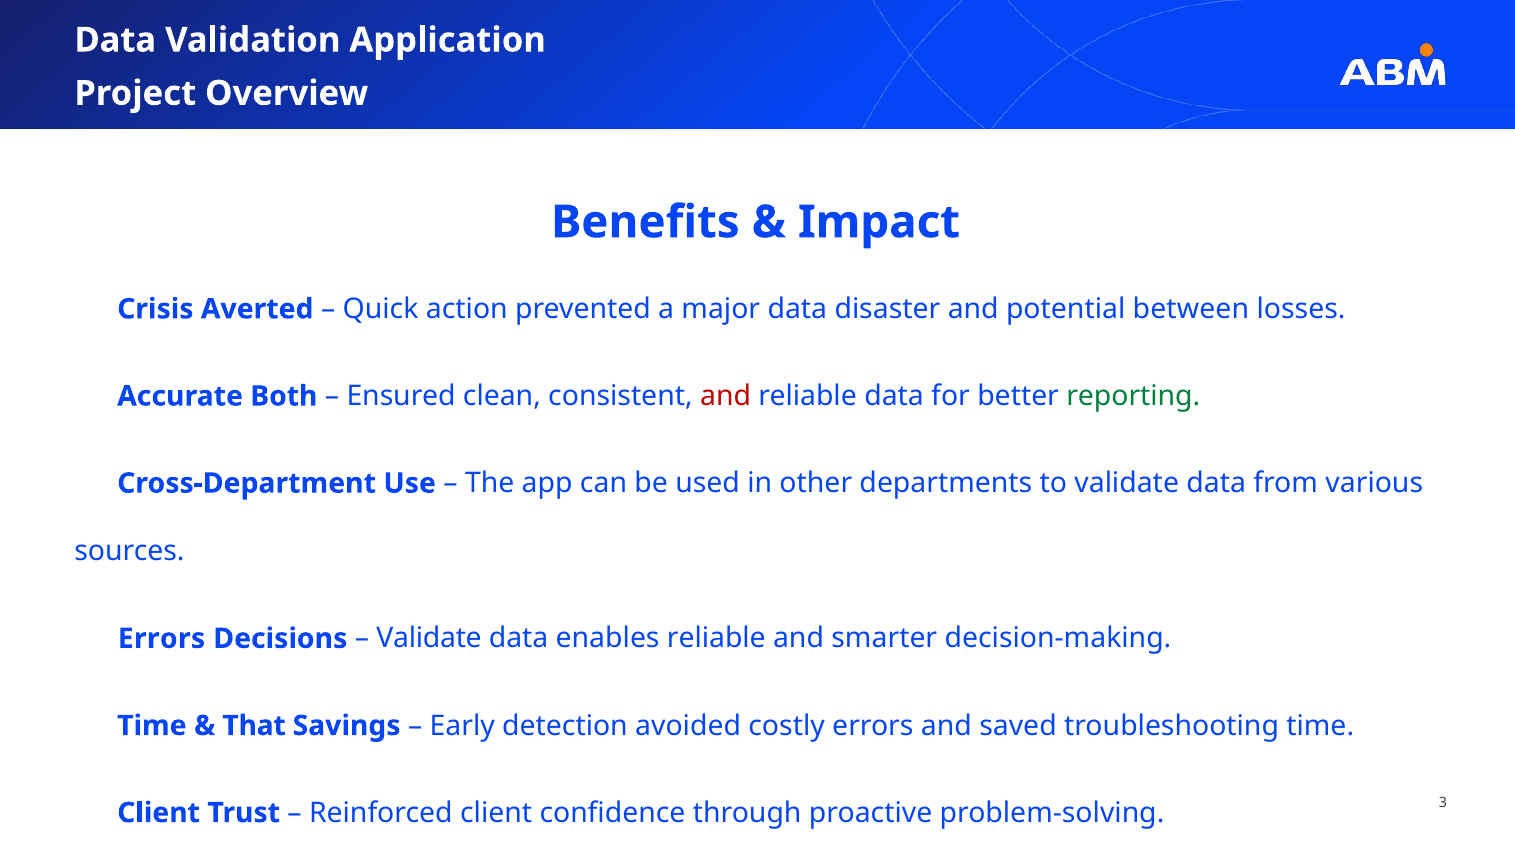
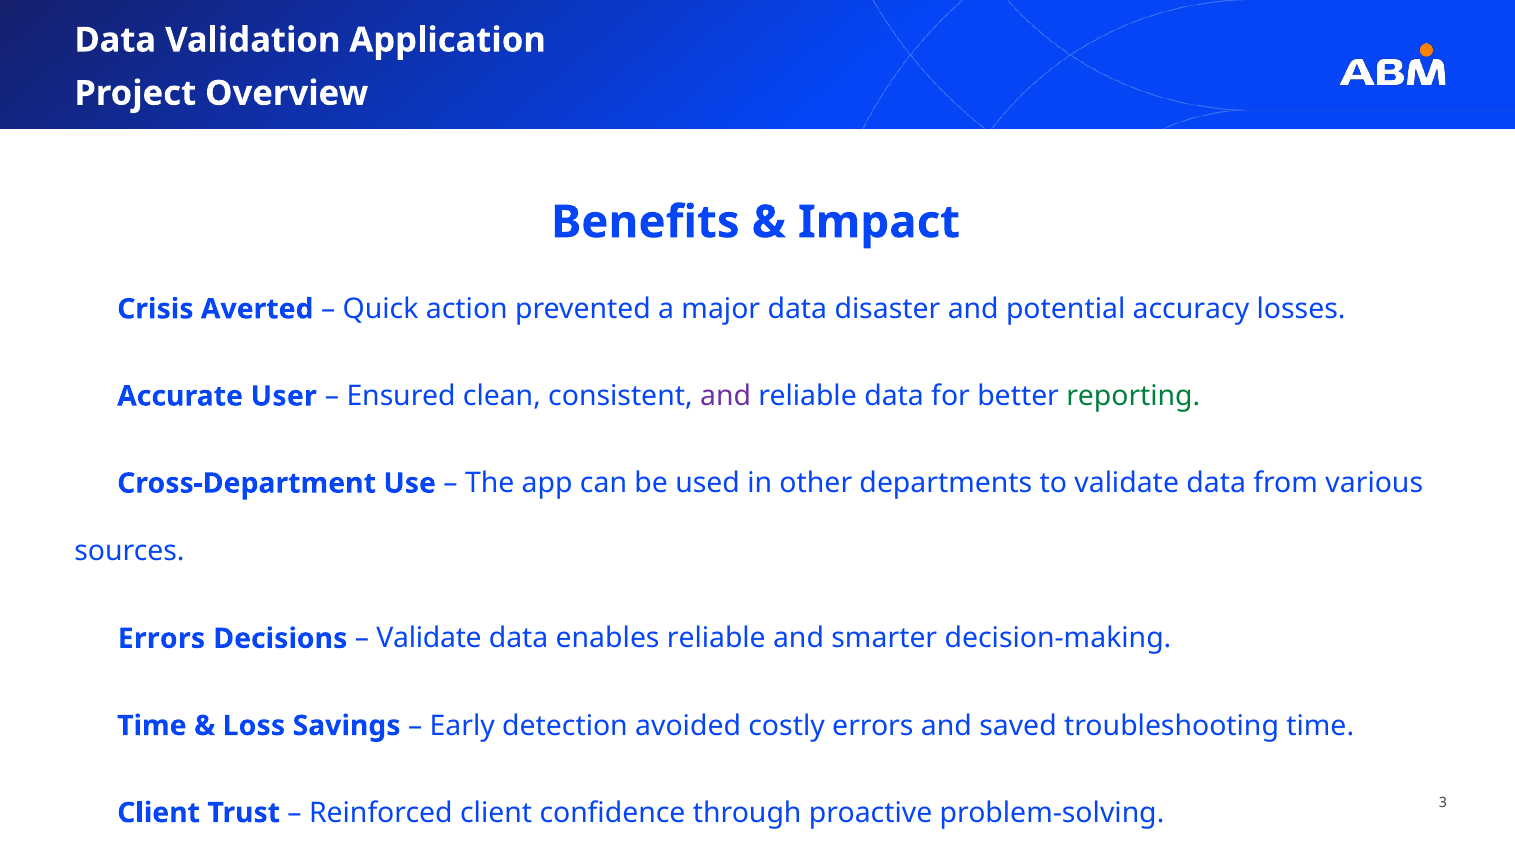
between: between -> accuracy (1191, 309)
Both: Both -> User (284, 396)
and colour: red -> purple (726, 396)
That: That -> Loss (254, 726)
